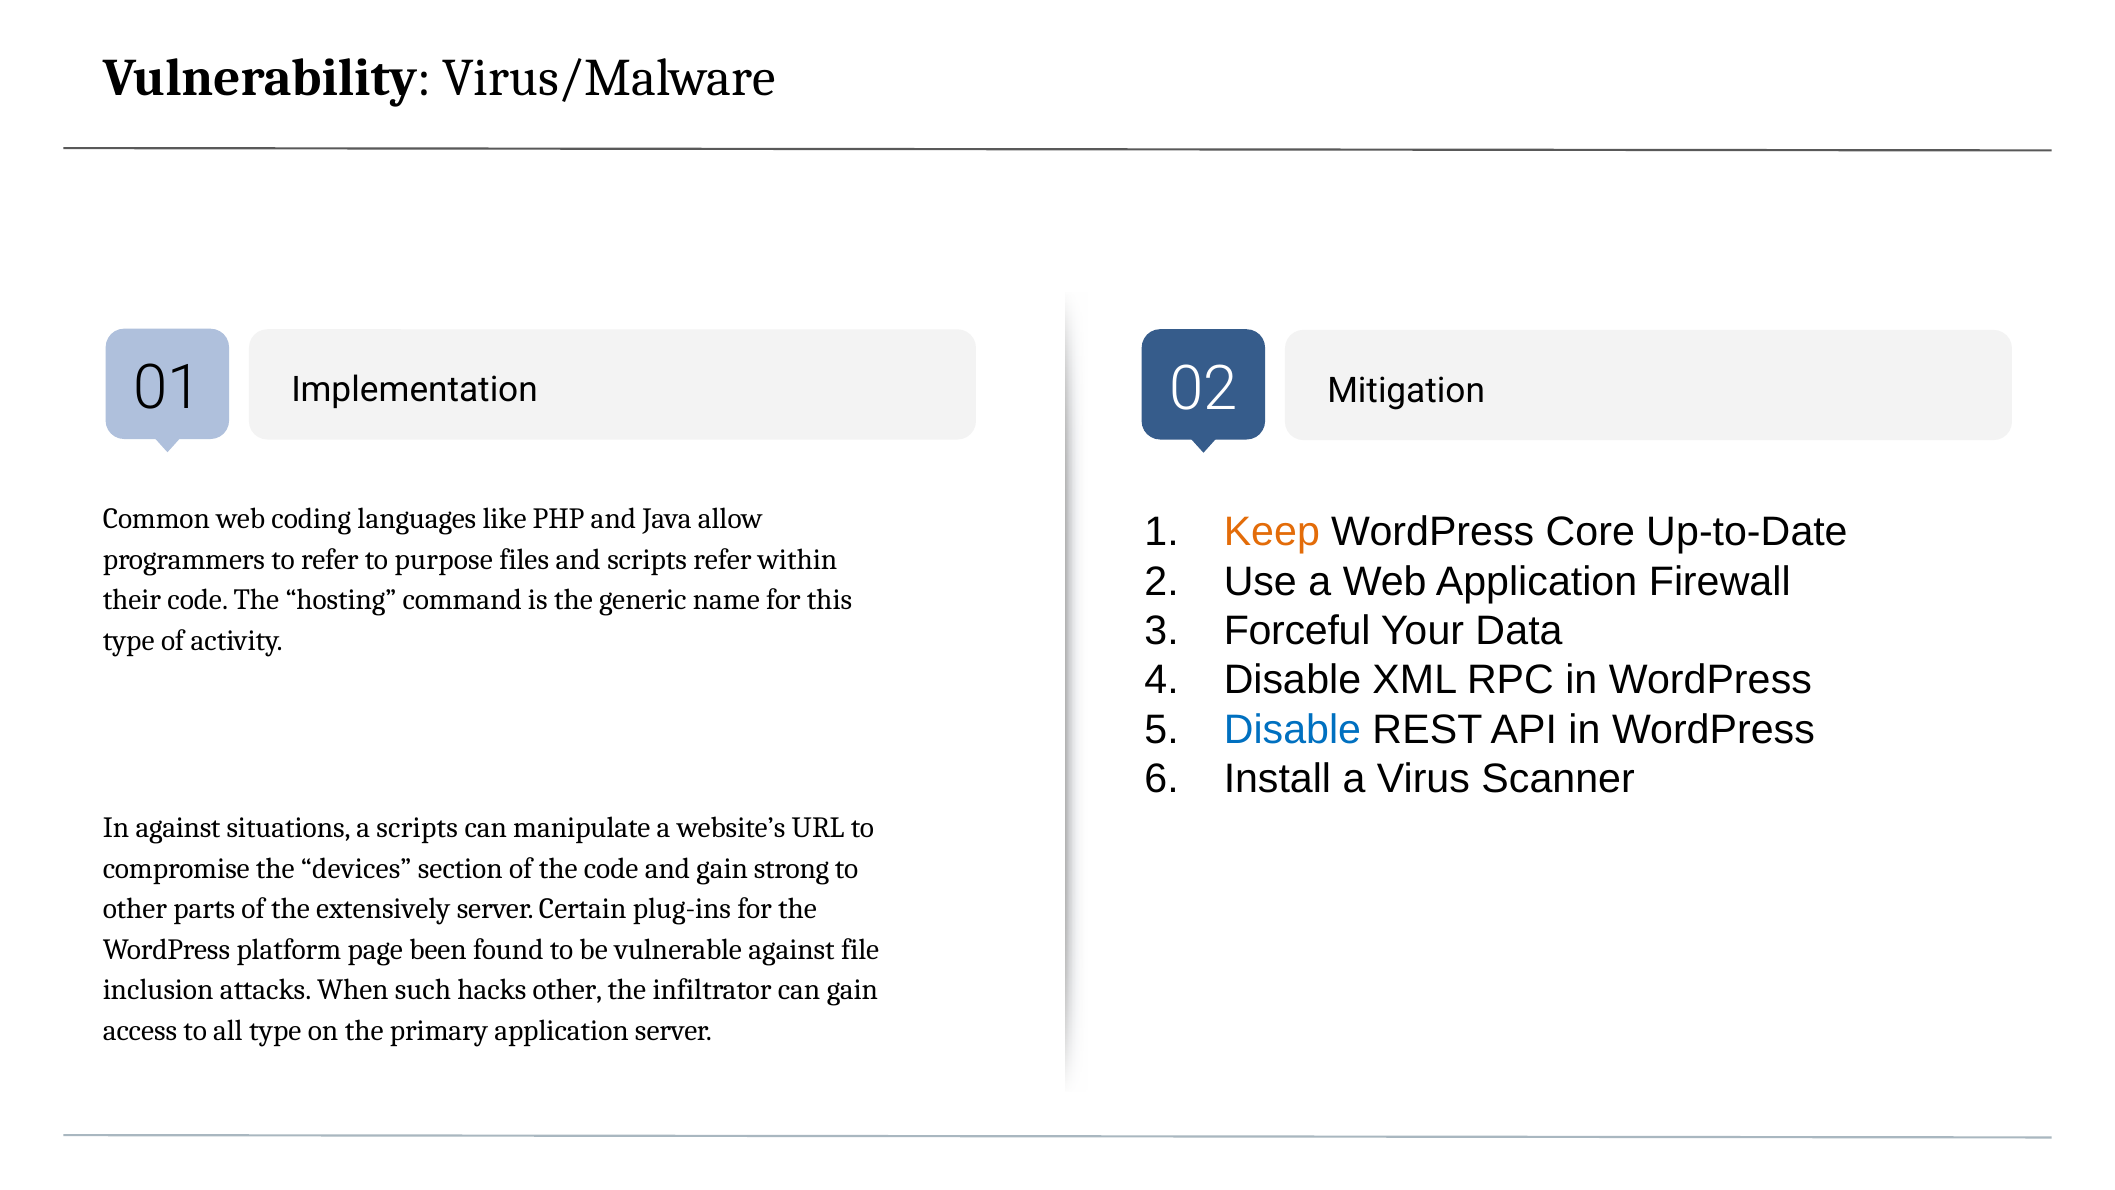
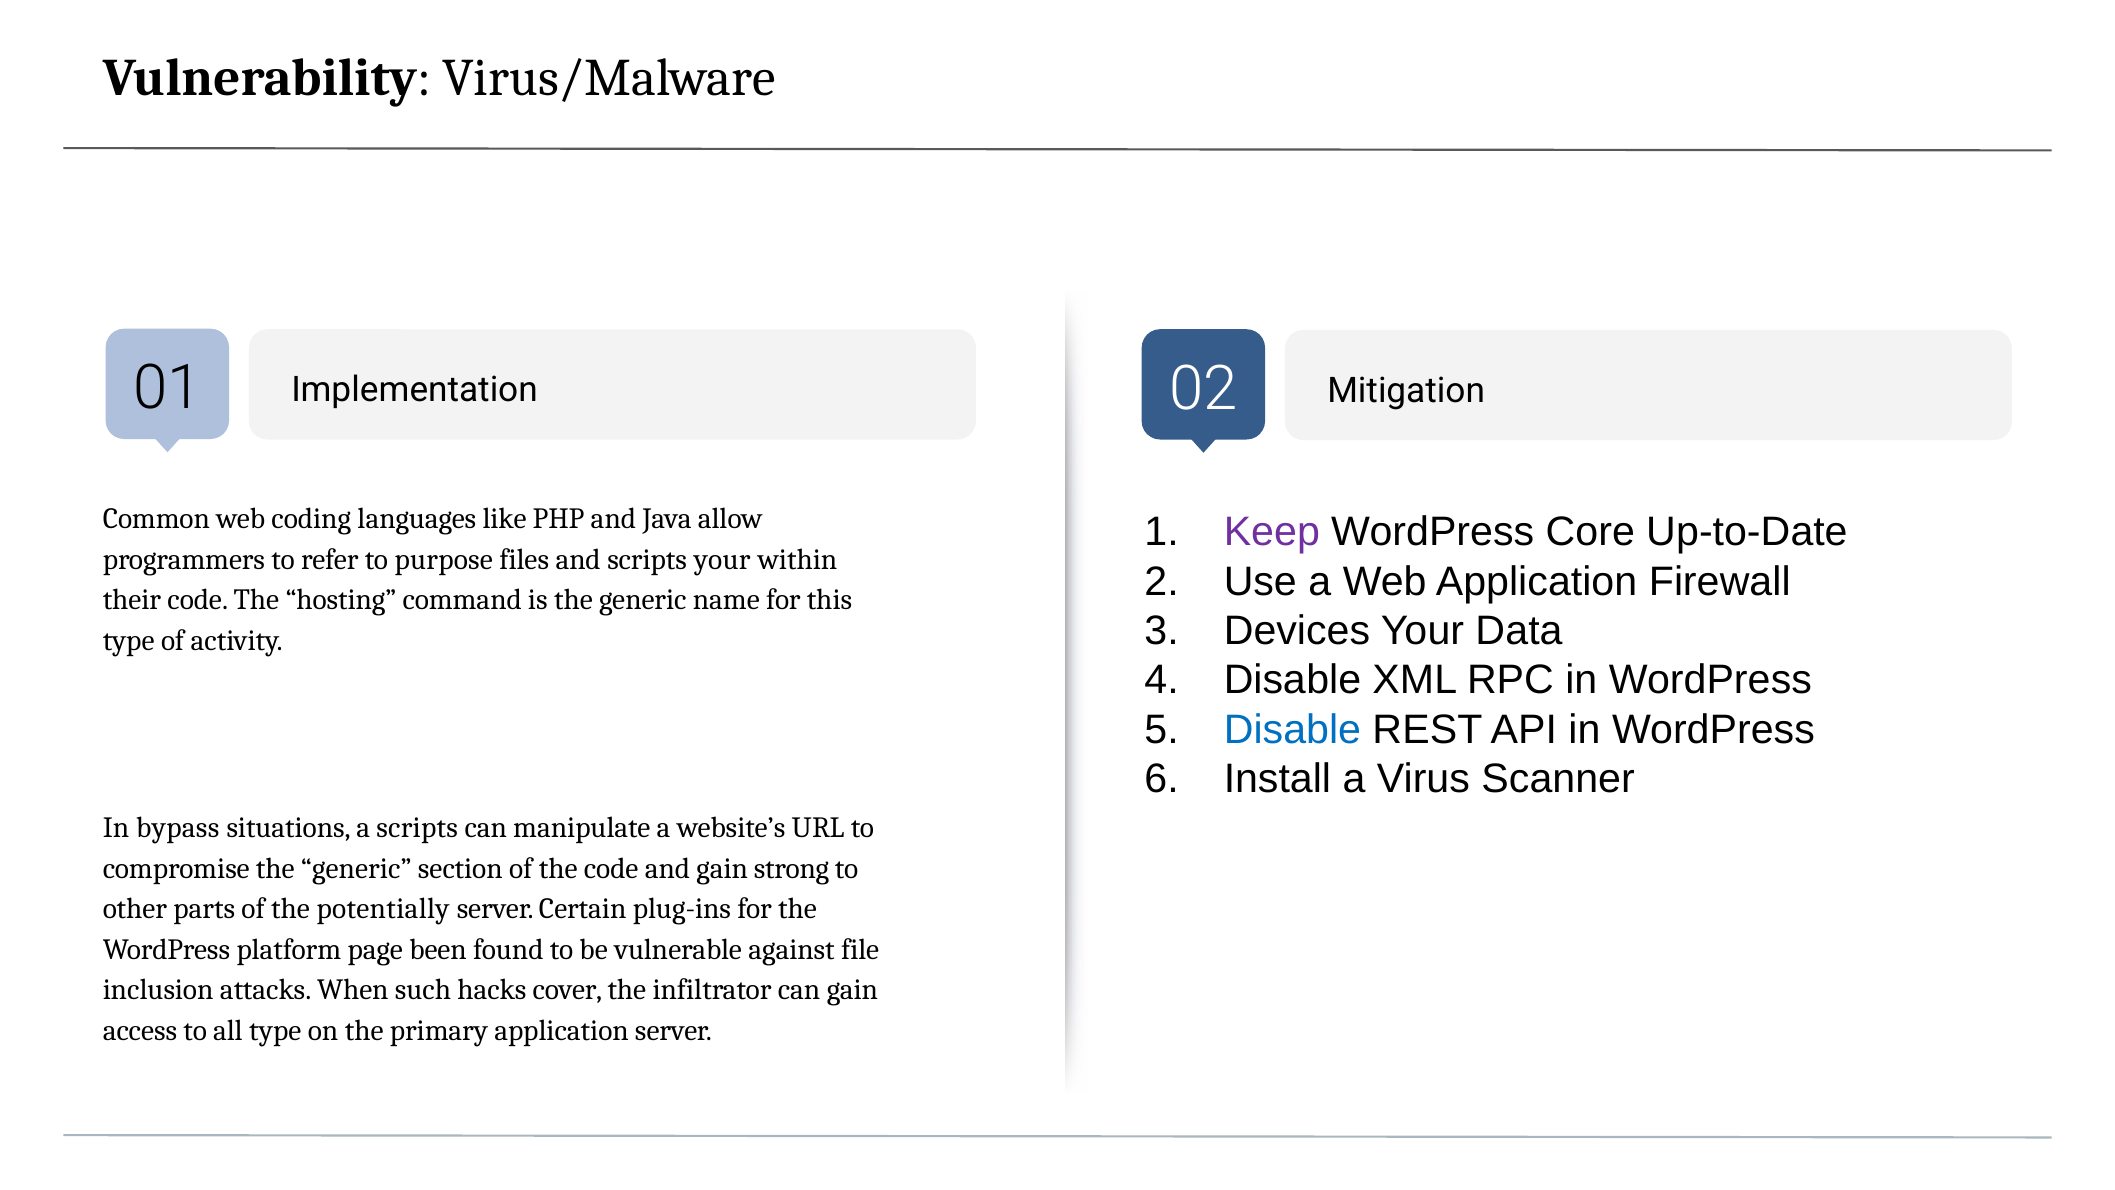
Keep colour: orange -> purple (1272, 532)
scripts refer: refer -> your (722, 560)
Forceful: Forceful -> Devices (1297, 631)
In against: against -> bypass (178, 828)
compromise the devices: devices -> generic (356, 868)
extensively: extensively -> potentially (383, 909)
hacks other: other -> cover (567, 990)
